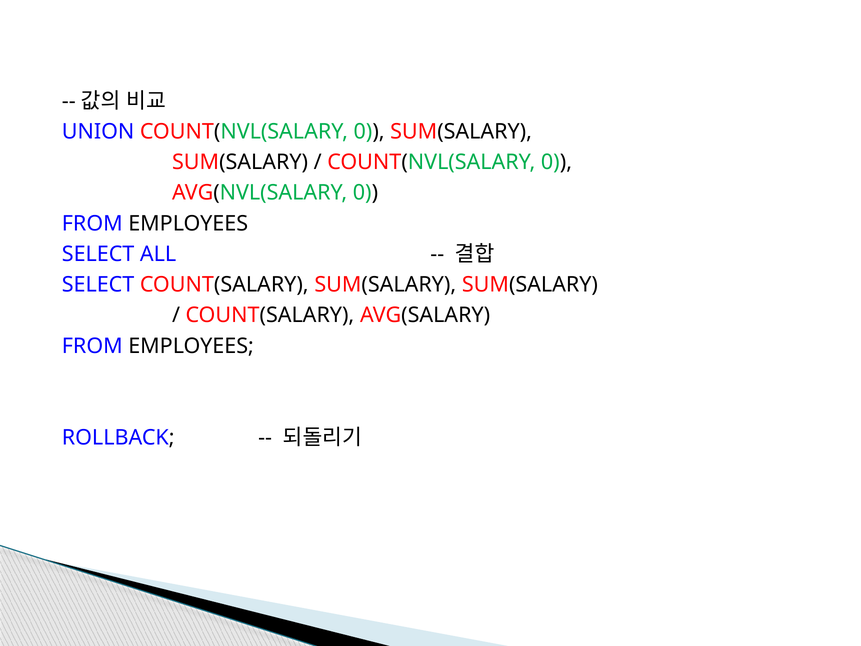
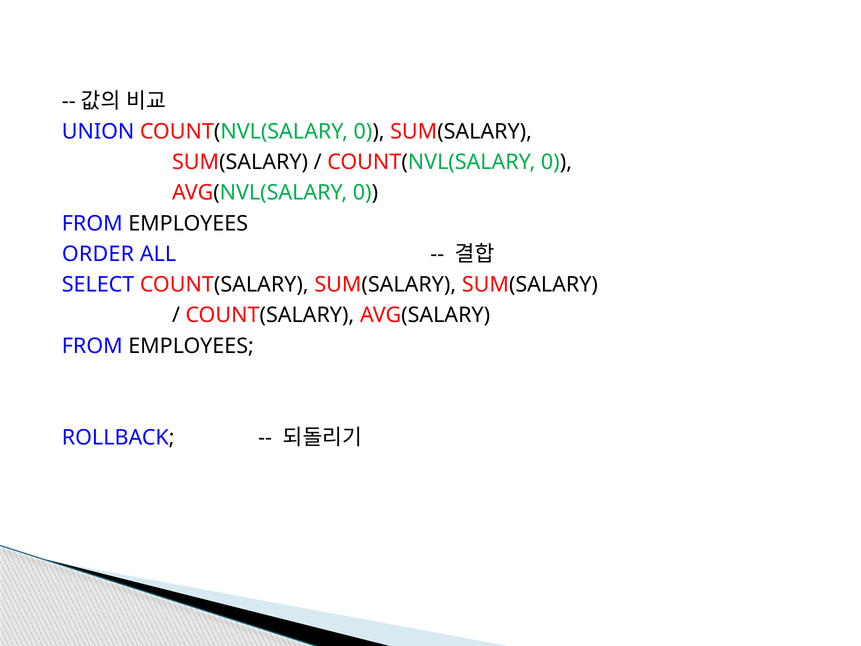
SELECT: SELECT -> ORDER (98, 254)
